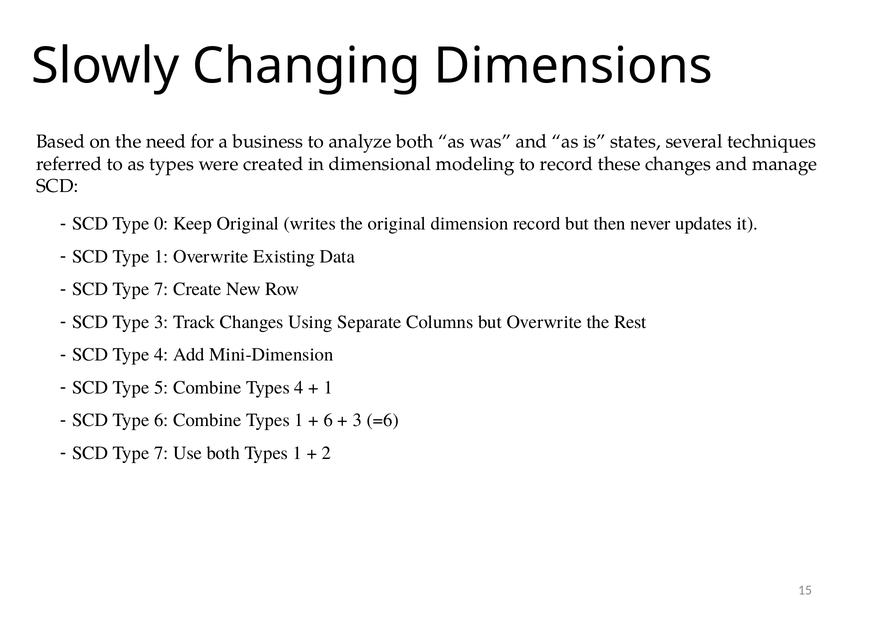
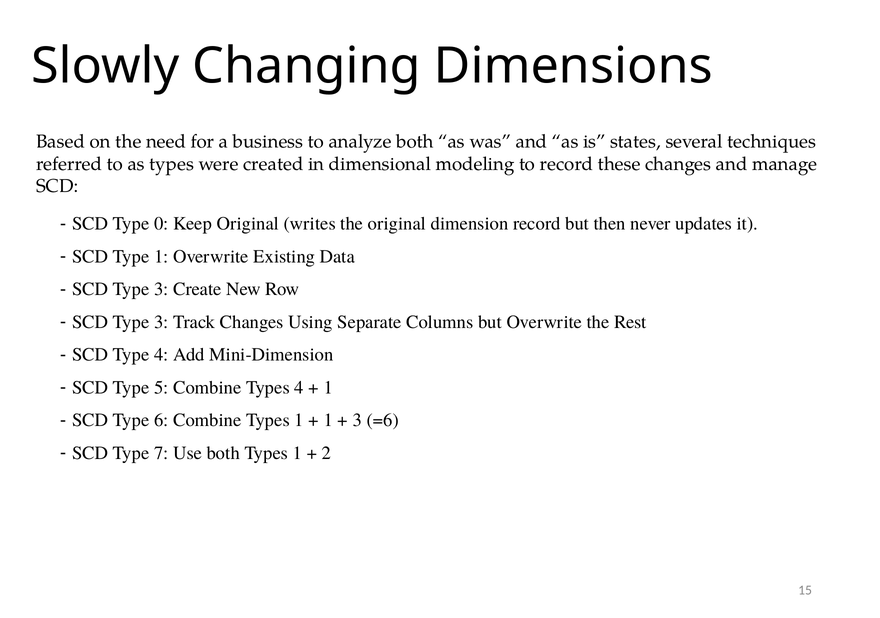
7: 7 -> 3 (161, 289)
6: 6 -> 1 (328, 420)
